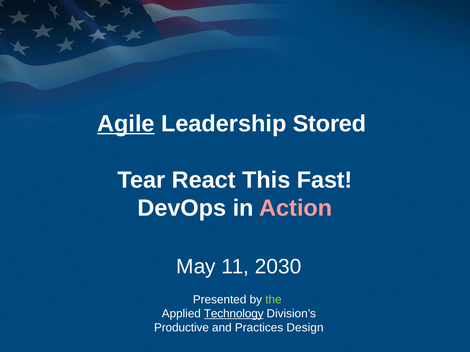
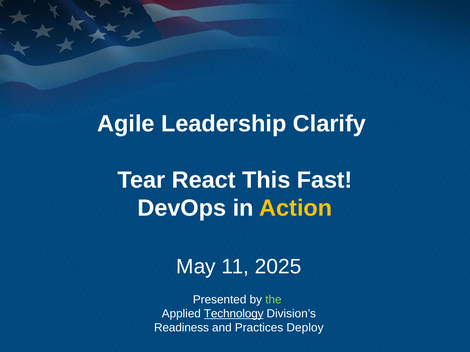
Agile underline: present -> none (126, 124)
Stored: Stored -> Clarify (329, 124)
Action colour: pink -> yellow (296, 208)
2030: 2030 -> 2025 (278, 267)
Productive: Productive -> Readiness (181, 328)
Design: Design -> Deploy (305, 328)
